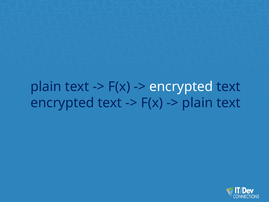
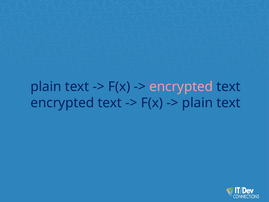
encrypted colour: white -> pink (181, 87)
